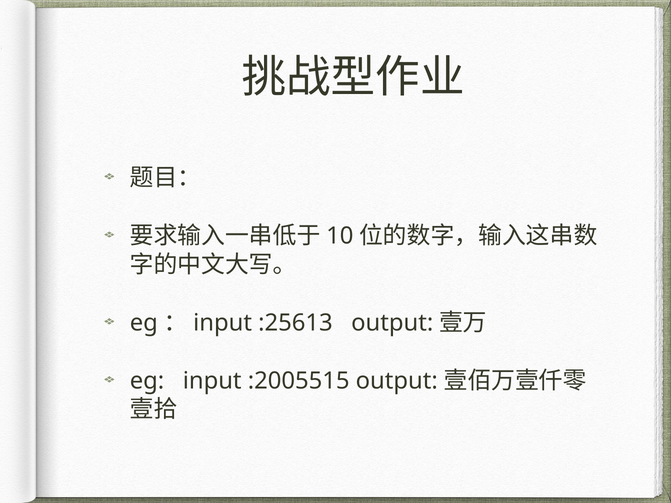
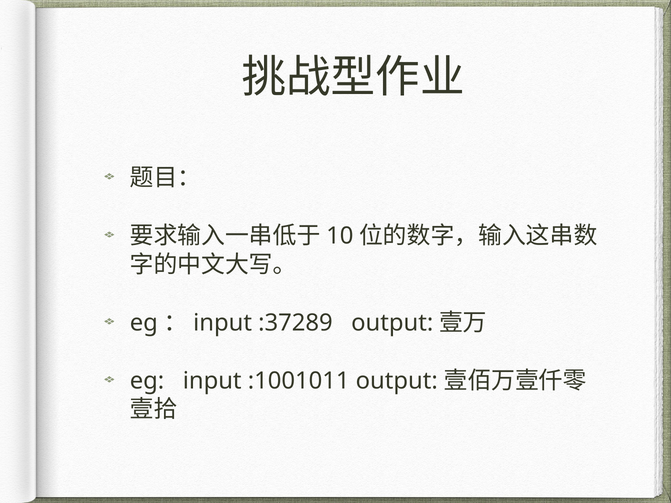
:25613: :25613 -> :37289 (295, 323)
:2005515: :2005515 -> :1001011 (299, 381)
